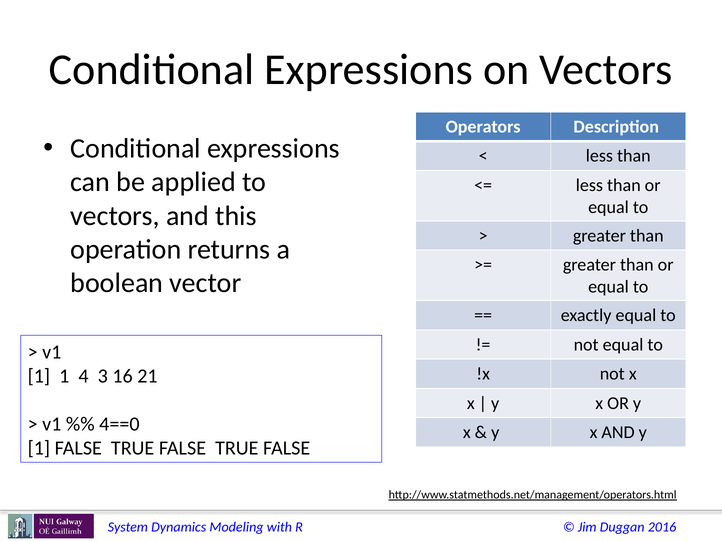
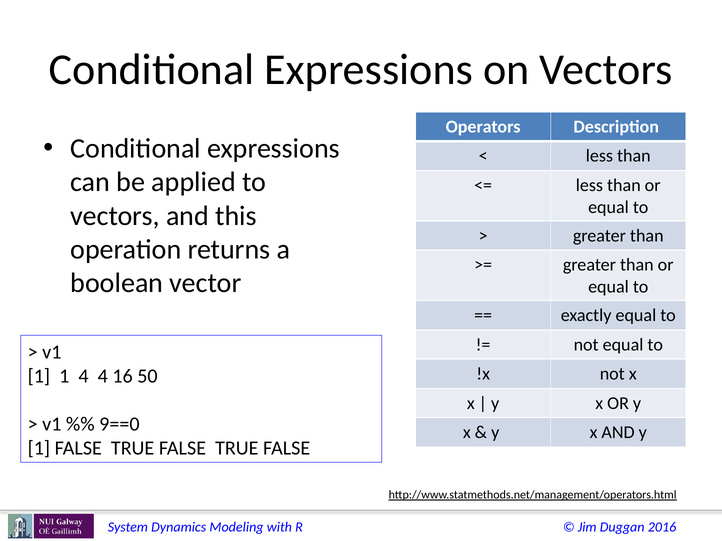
4 3: 3 -> 4 (103, 376)
21: 21 -> 50 (147, 376)
4==0: 4==0 -> 9==0 (119, 425)
